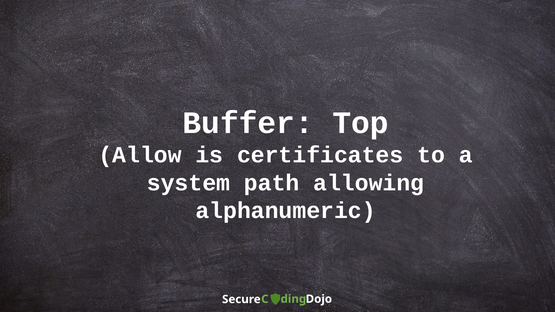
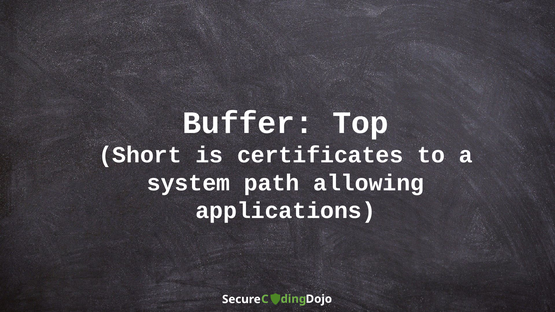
Allow: Allow -> Short (140, 155)
alphanumeric: alphanumeric -> applications (286, 211)
